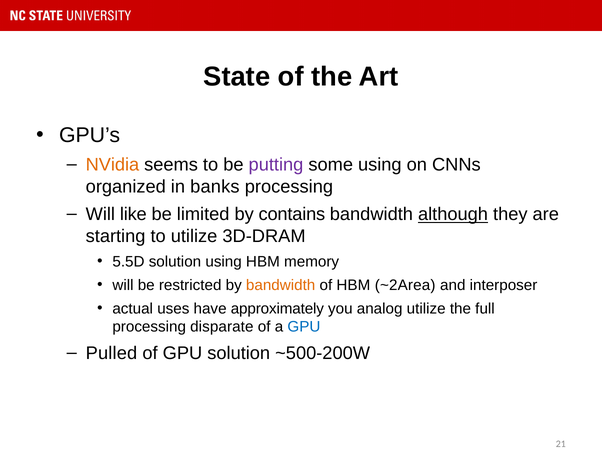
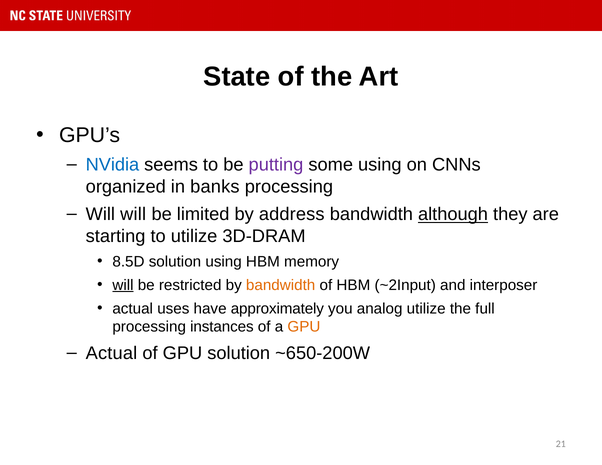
NVidia colour: orange -> blue (112, 165)
Will like: like -> will (133, 215)
contains: contains -> address (292, 215)
5.5D: 5.5D -> 8.5D (128, 262)
will underline: none -> present (123, 285)
~2Area: ~2Area -> ~2Input (405, 285)
disparate: disparate -> instances (222, 327)
GPU colour: blue -> orange (304, 327)
Pulled: Pulled -> Actual (111, 353)
~500-200W: ~500-200W -> ~650-200W (323, 353)
